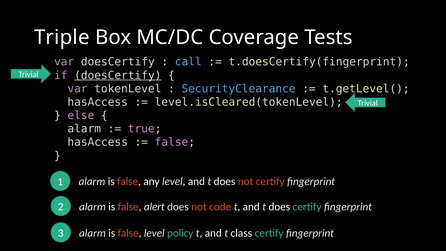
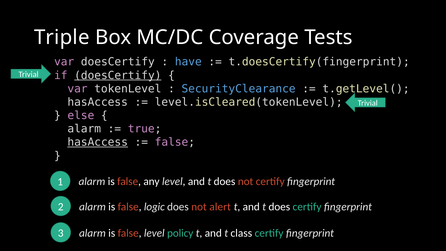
call: call -> have (188, 62)
hasAccess underline: none -> present (98, 142)
alert: alert -> logic (154, 207)
code: code -> alert (220, 207)
